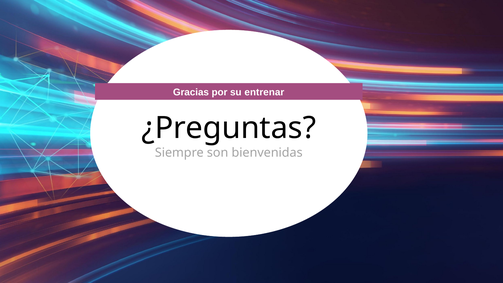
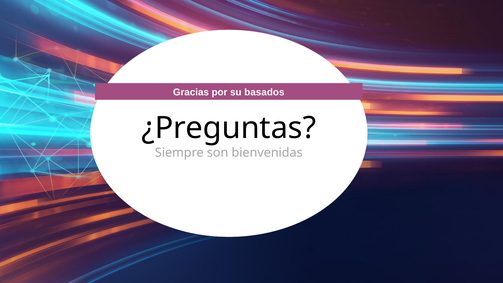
entrenar: entrenar -> basados (264, 92)
